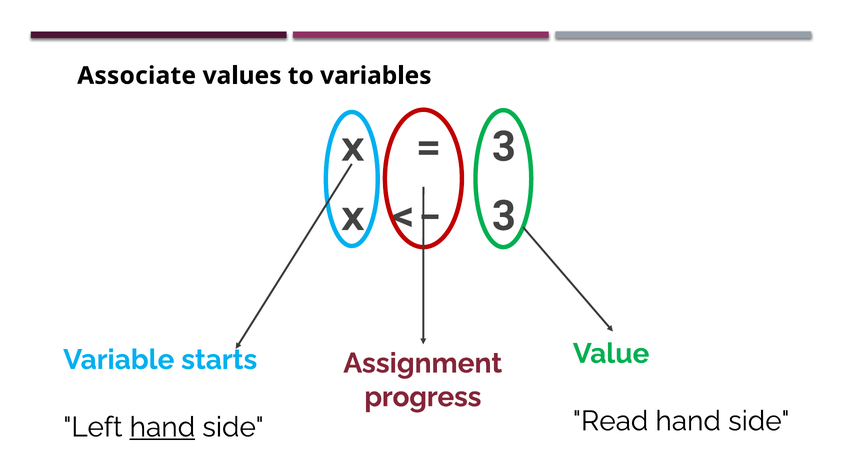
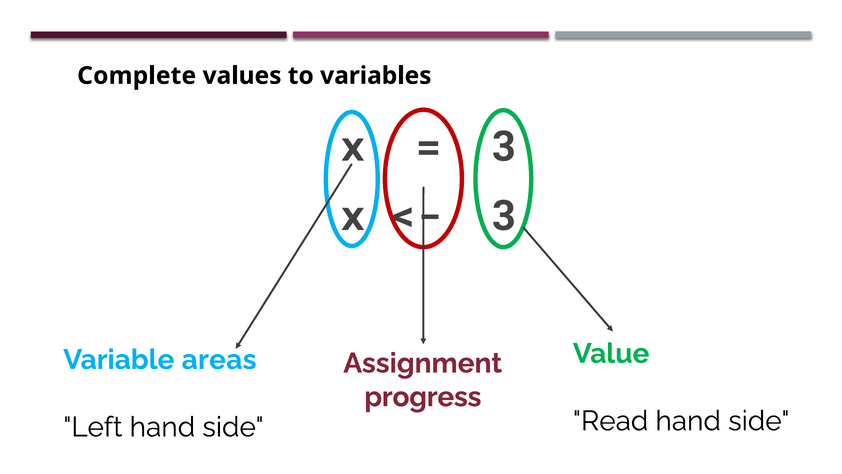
Associate: Associate -> Complete (137, 76)
starts: starts -> areas (219, 359)
hand underline: present -> none (162, 427)
